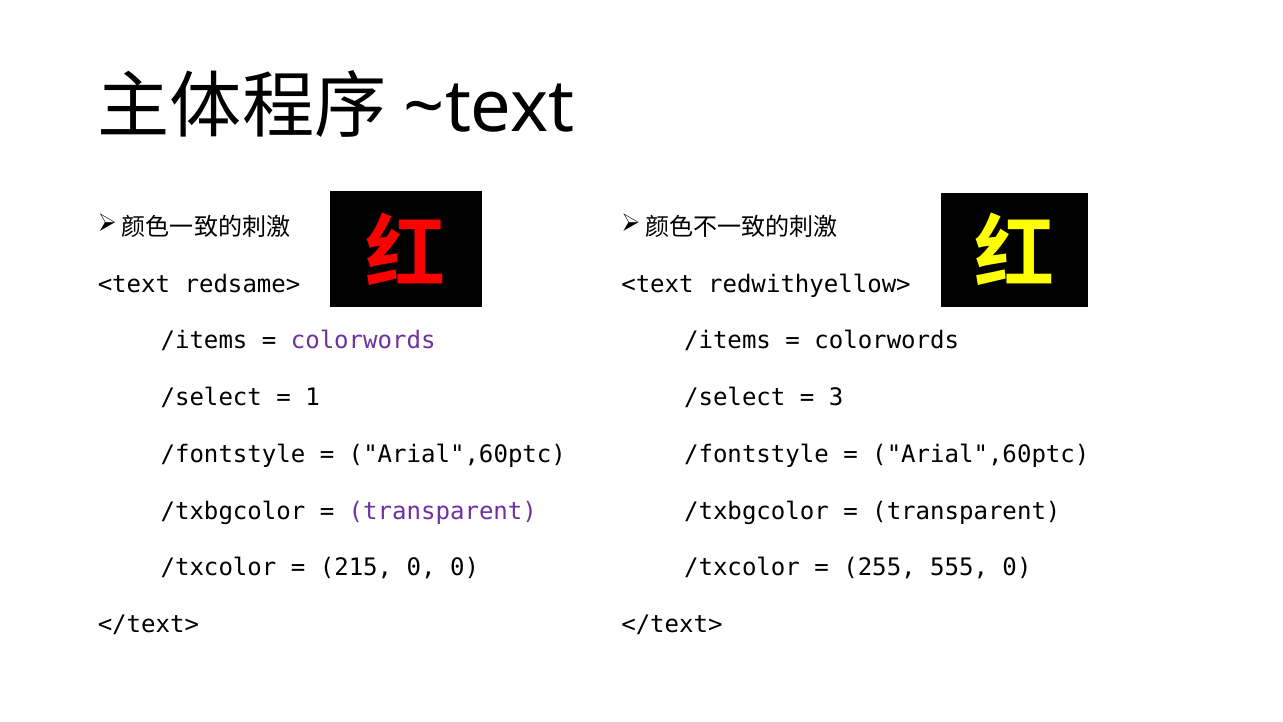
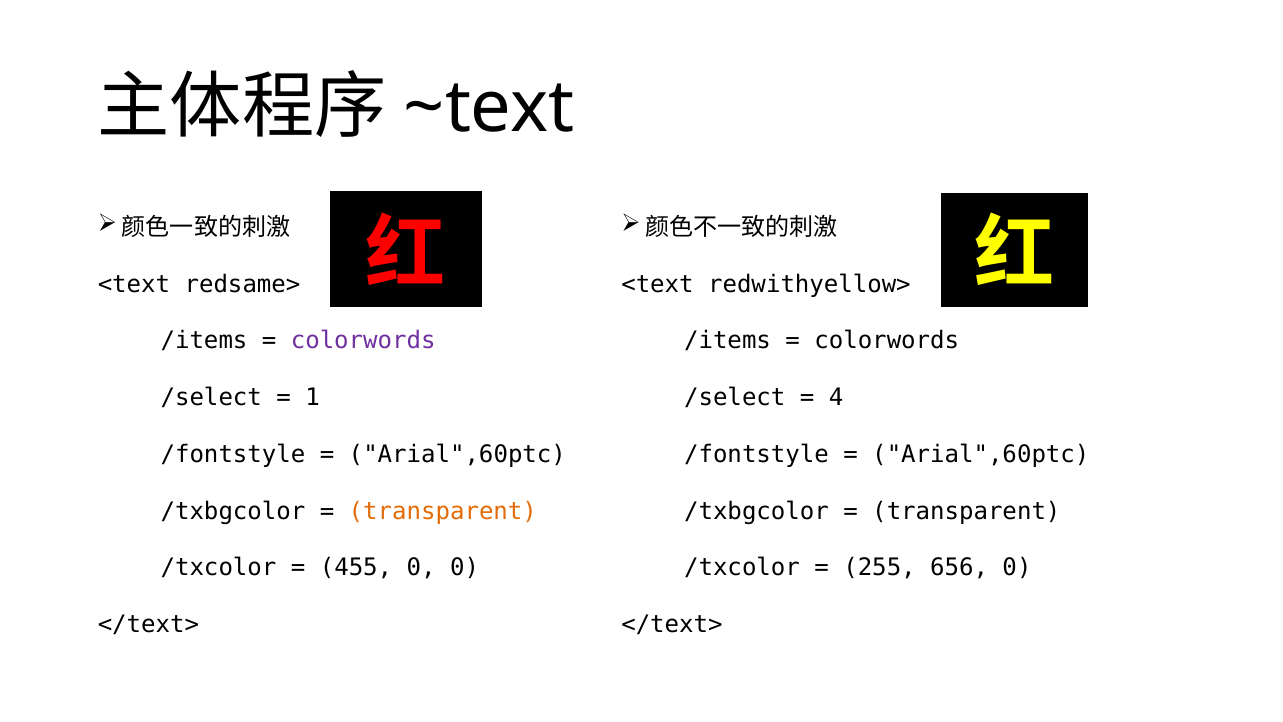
3: 3 -> 4 (836, 397)
transparent colour: purple -> orange (443, 511)
215: 215 -> 455 (356, 568)
555: 555 -> 656 (959, 568)
